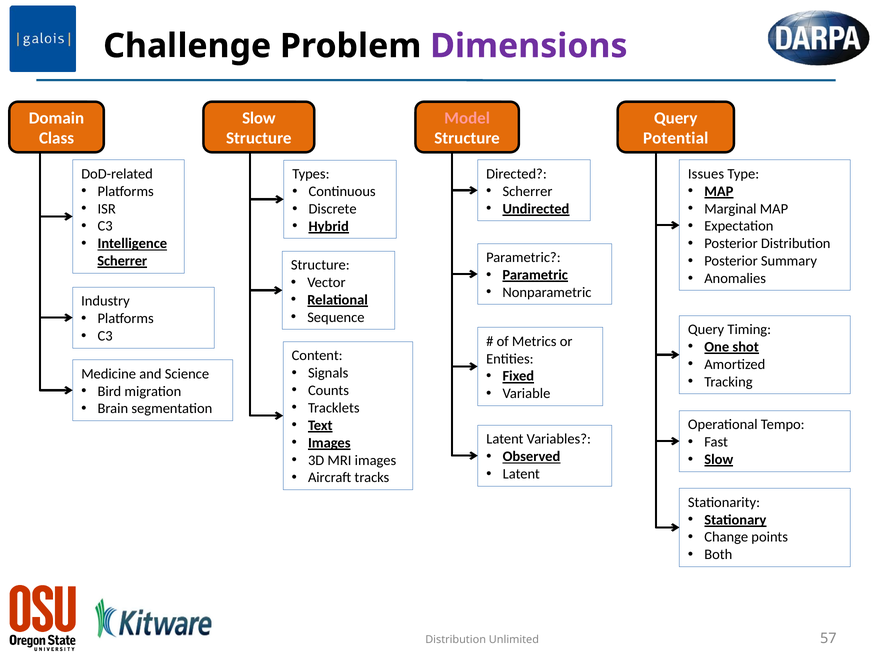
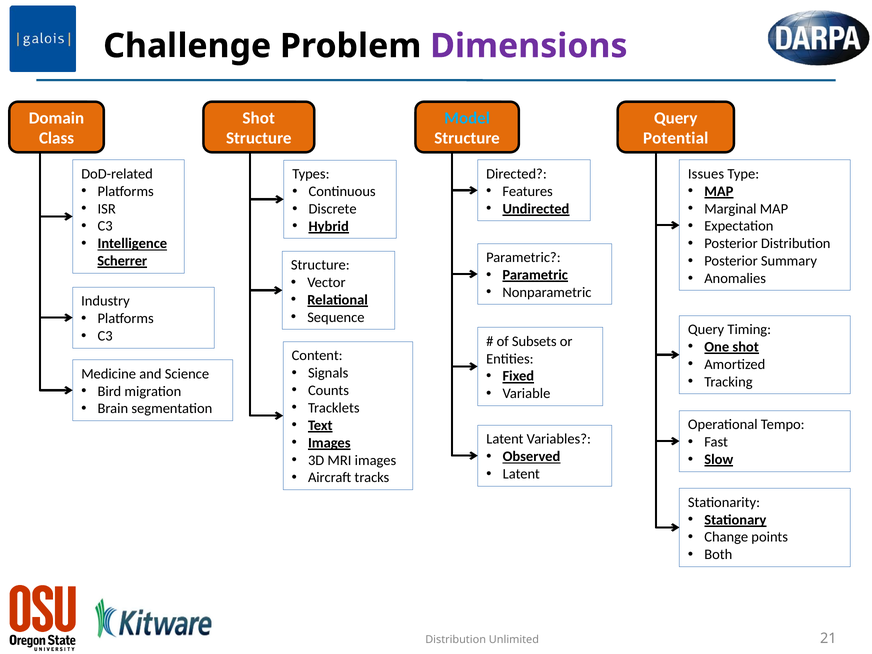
Slow: Slow -> Shot (259, 118)
Model colour: pink -> light blue (467, 118)
Scherrer: Scherrer -> Features (528, 191)
Metrics: Metrics -> Subsets (534, 341)
57: 57 -> 21 (828, 639)
